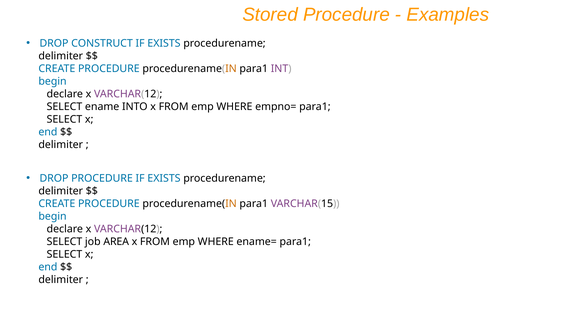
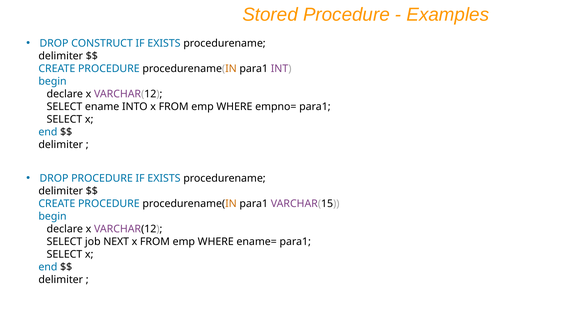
AREA: AREA -> NEXT (116, 242)
